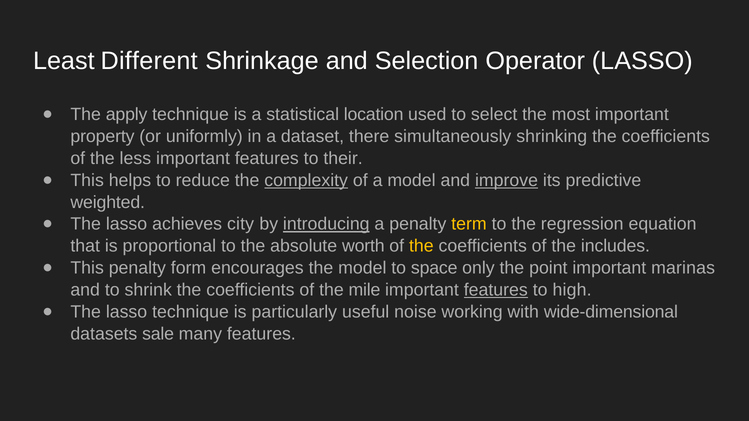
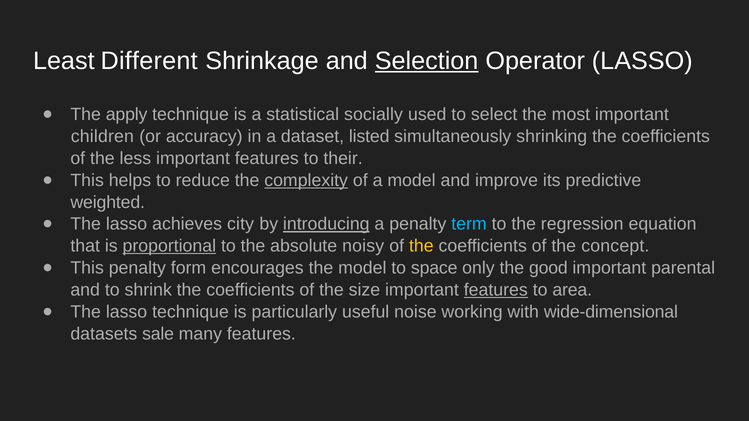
Selection underline: none -> present (427, 61)
location: location -> socially (373, 114)
property: property -> children (102, 136)
uniformly: uniformly -> accuracy (204, 136)
there: there -> listed (369, 136)
improve underline: present -> none (507, 180)
term colour: yellow -> light blue (469, 224)
proportional underline: none -> present (169, 246)
worth: worth -> noisy (363, 246)
includes: includes -> concept (615, 246)
point: point -> good (548, 268)
marinas: marinas -> parental (683, 268)
mile: mile -> size (364, 290)
high: high -> area (572, 290)
